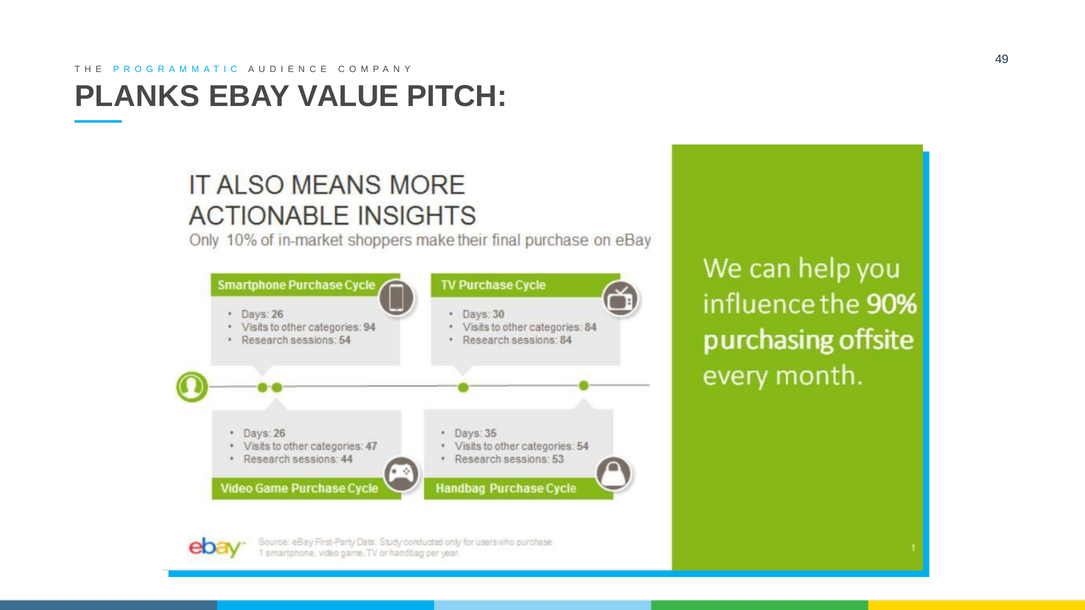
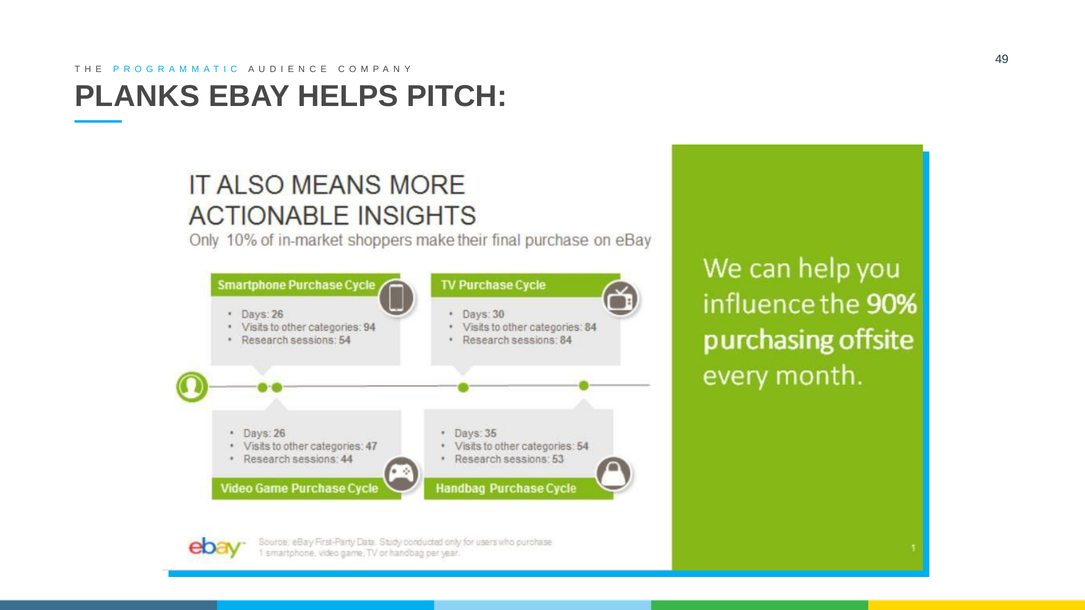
VALUE: VALUE -> HELPS (348, 97)
